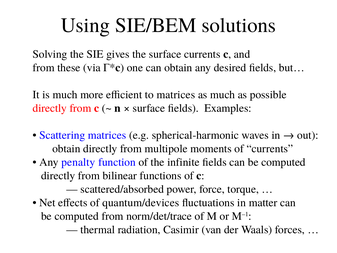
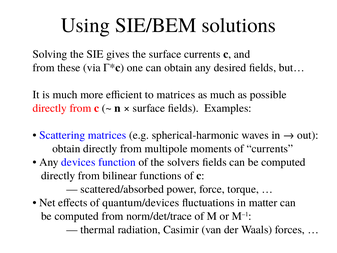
penalty: penalty -> devices (78, 162)
infinite: infinite -> solvers (183, 162)
